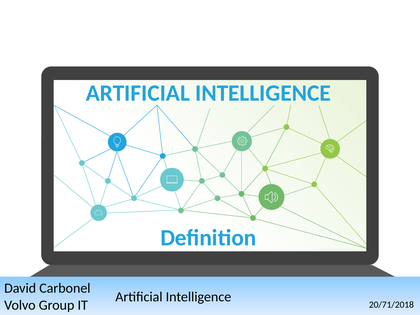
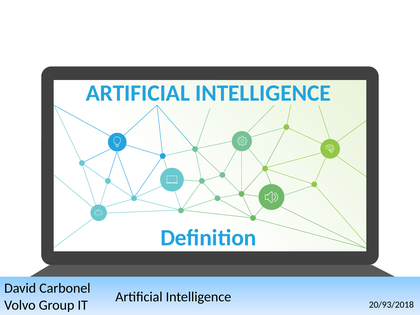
20/71/2018: 20/71/2018 -> 20/93/2018 (391, 305)
